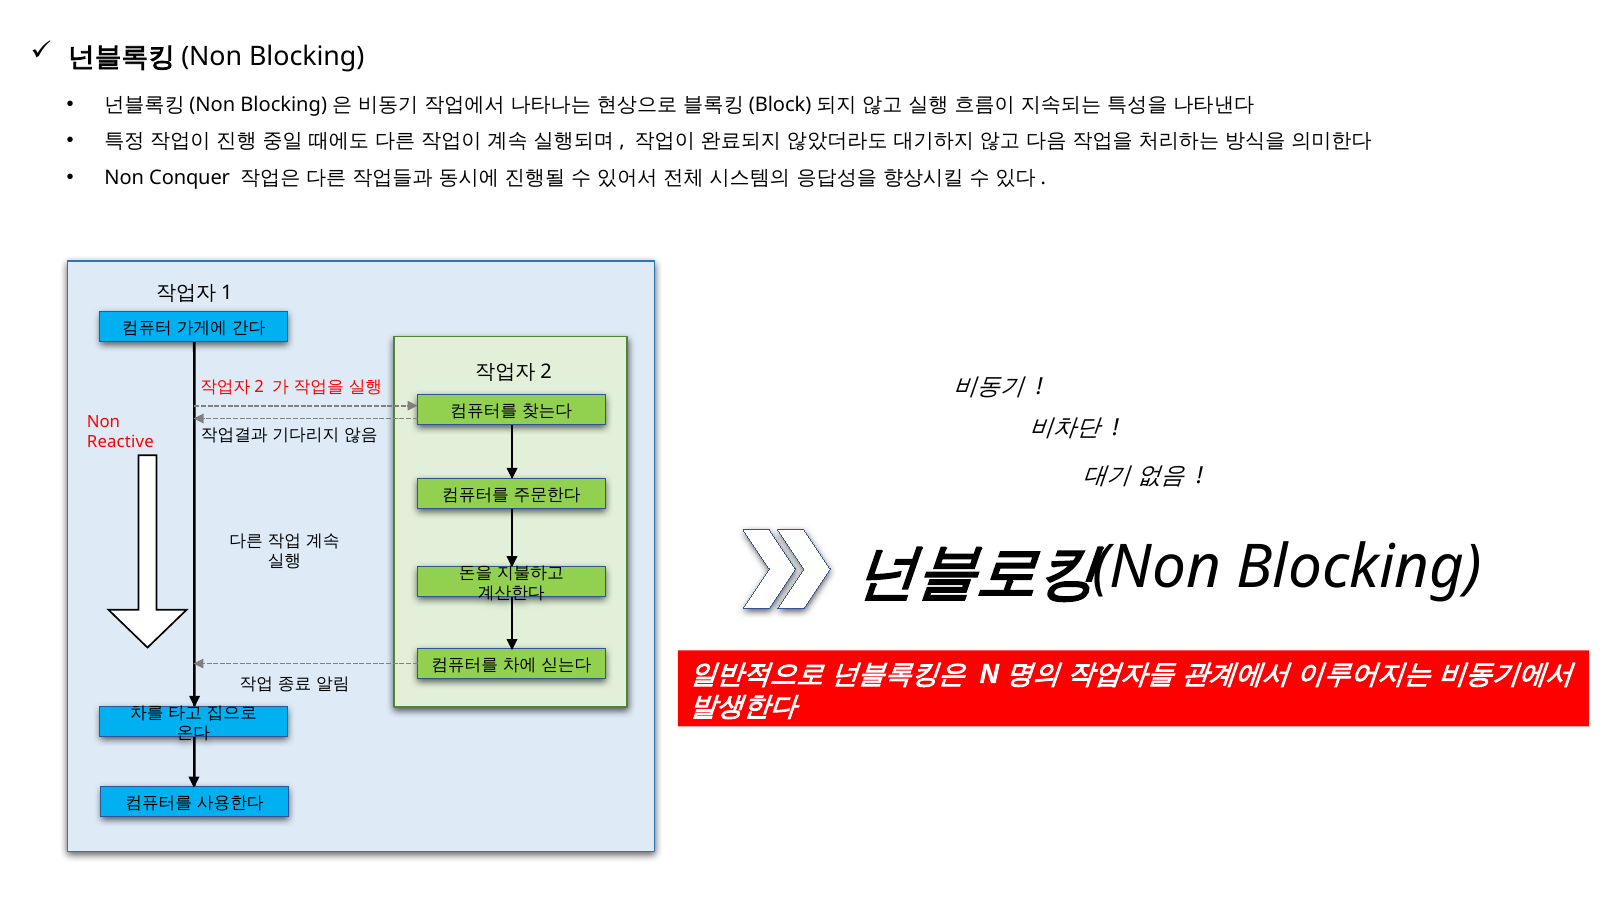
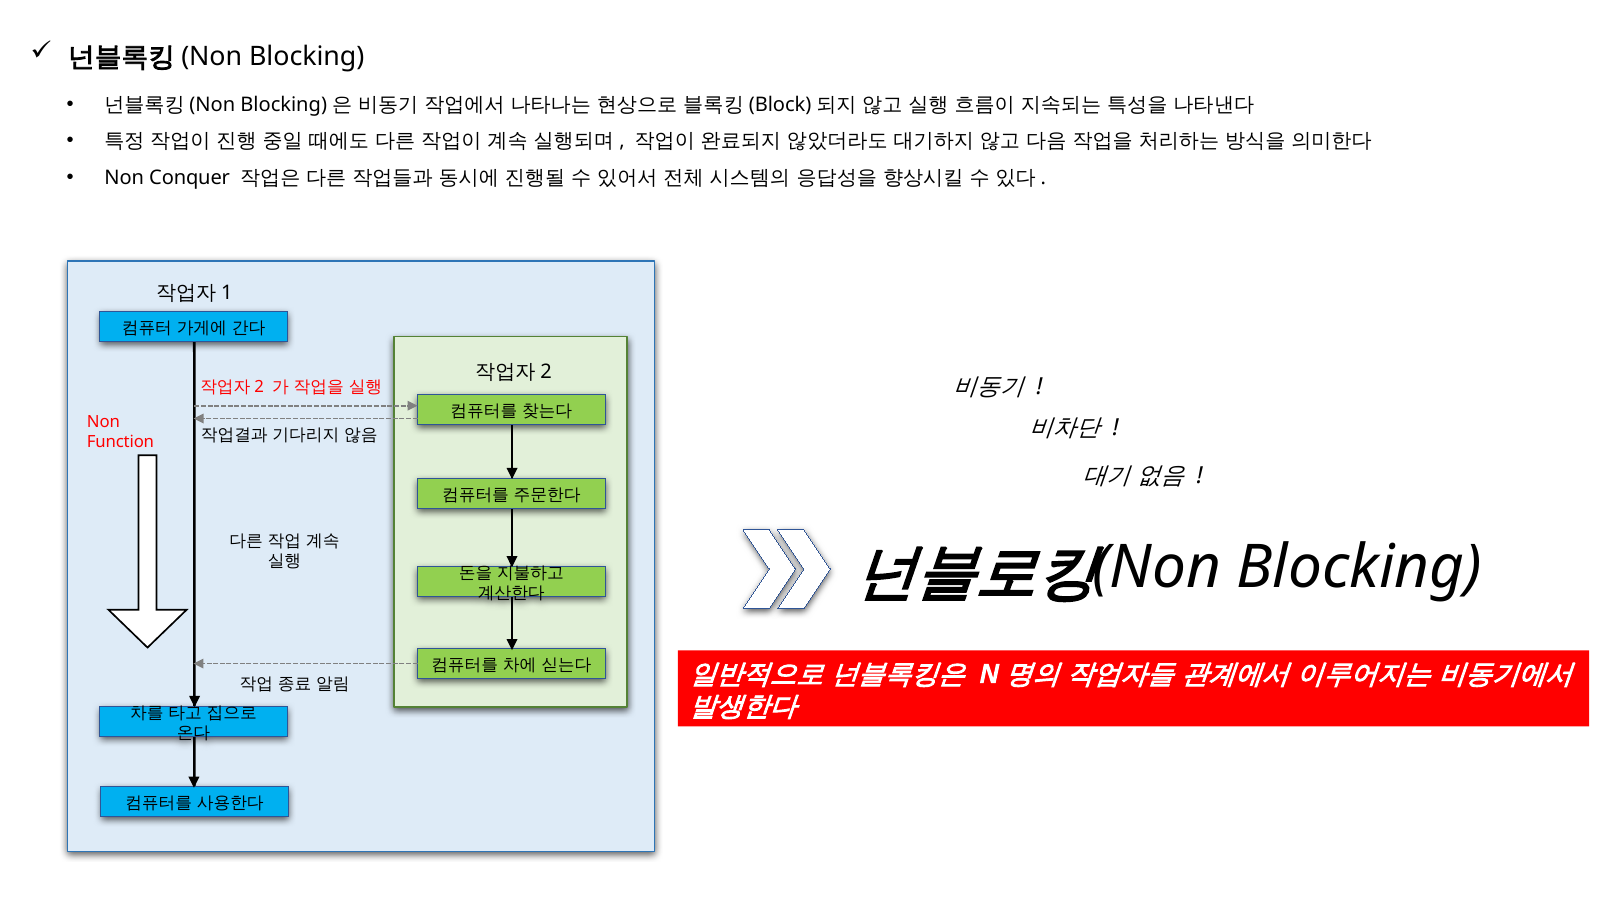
Reactive: Reactive -> Function (121, 442)
